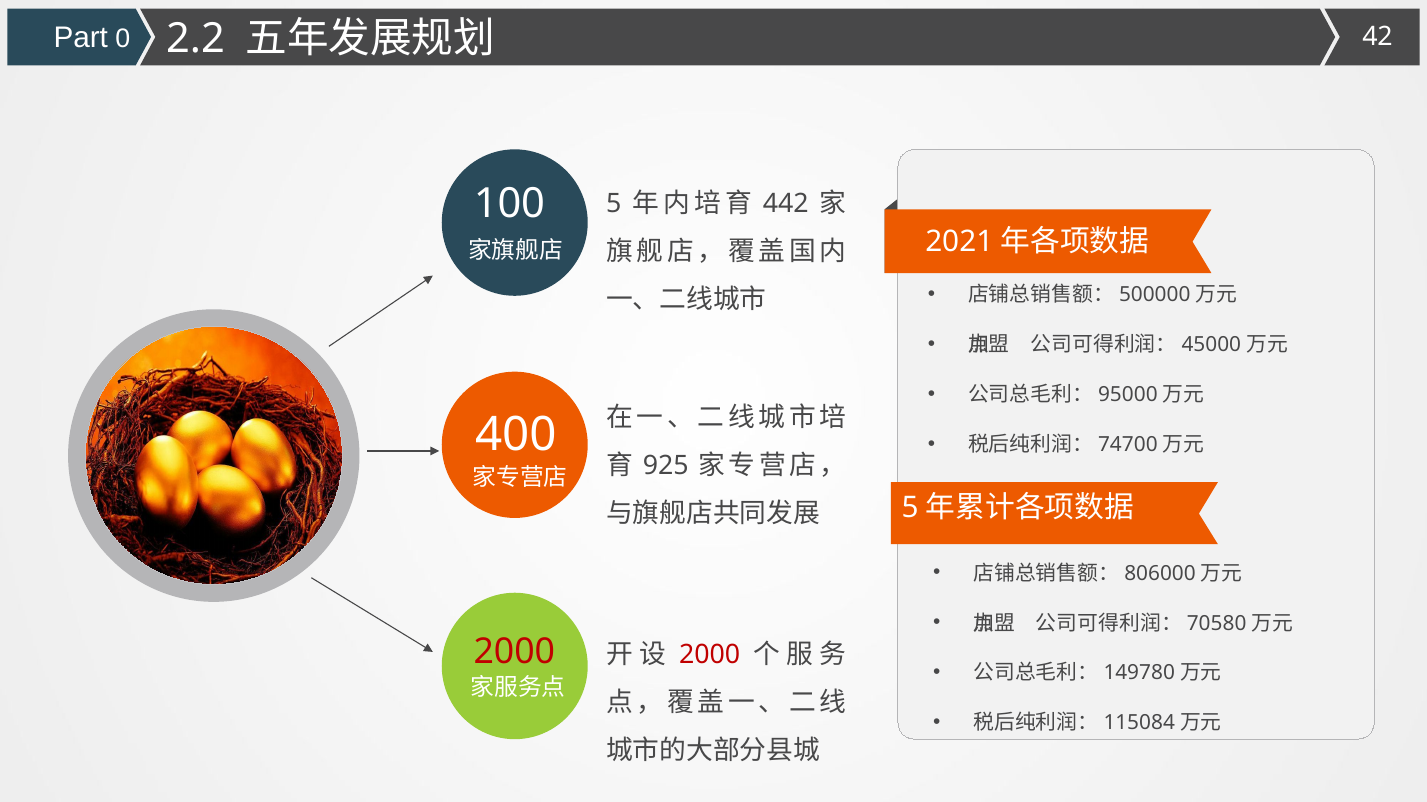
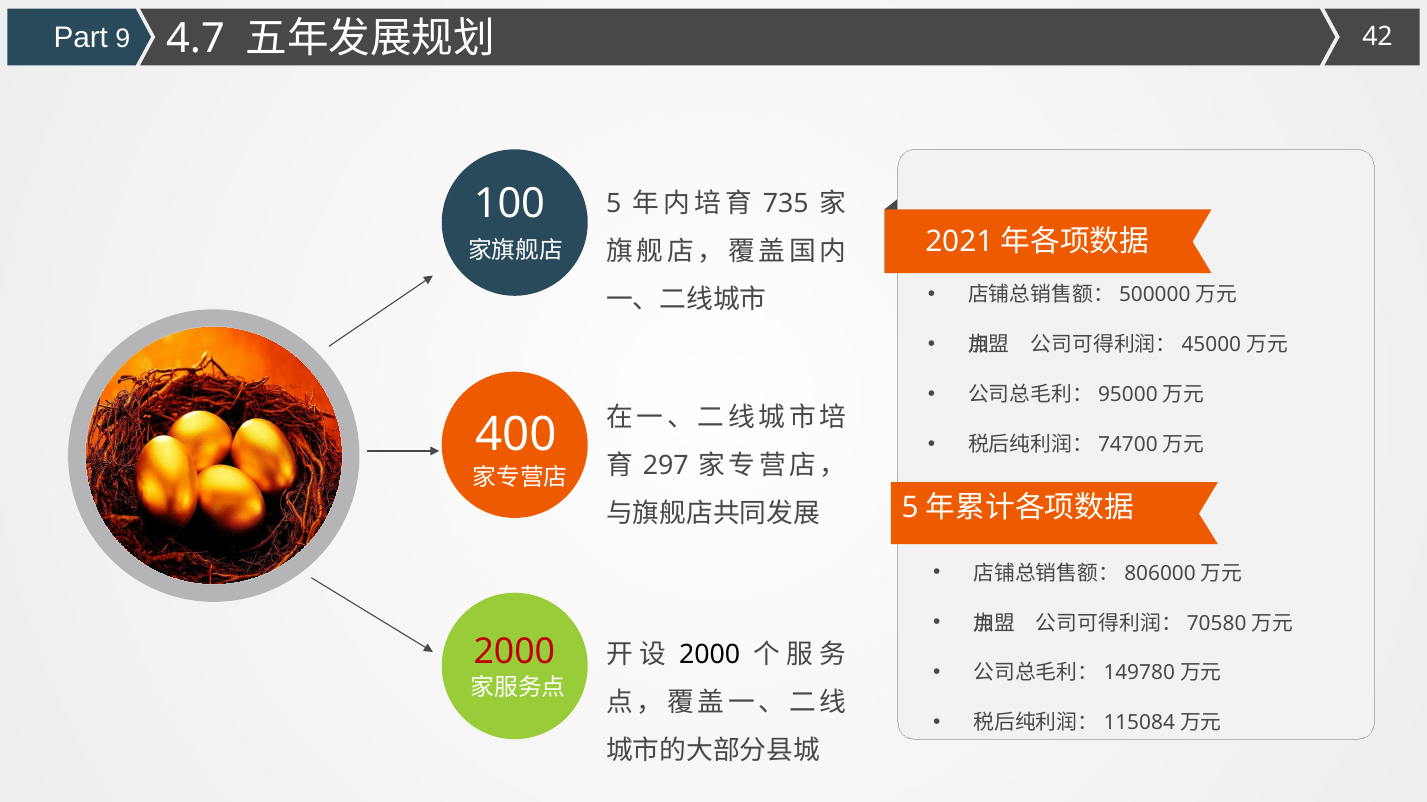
0: 0 -> 9 (123, 39)
2.2: 2.2 -> 4.7 (196, 38)
442: 442 -> 735 (786, 204)
925: 925 -> 297 (666, 466)
2000 colour: red -> black (710, 655)
